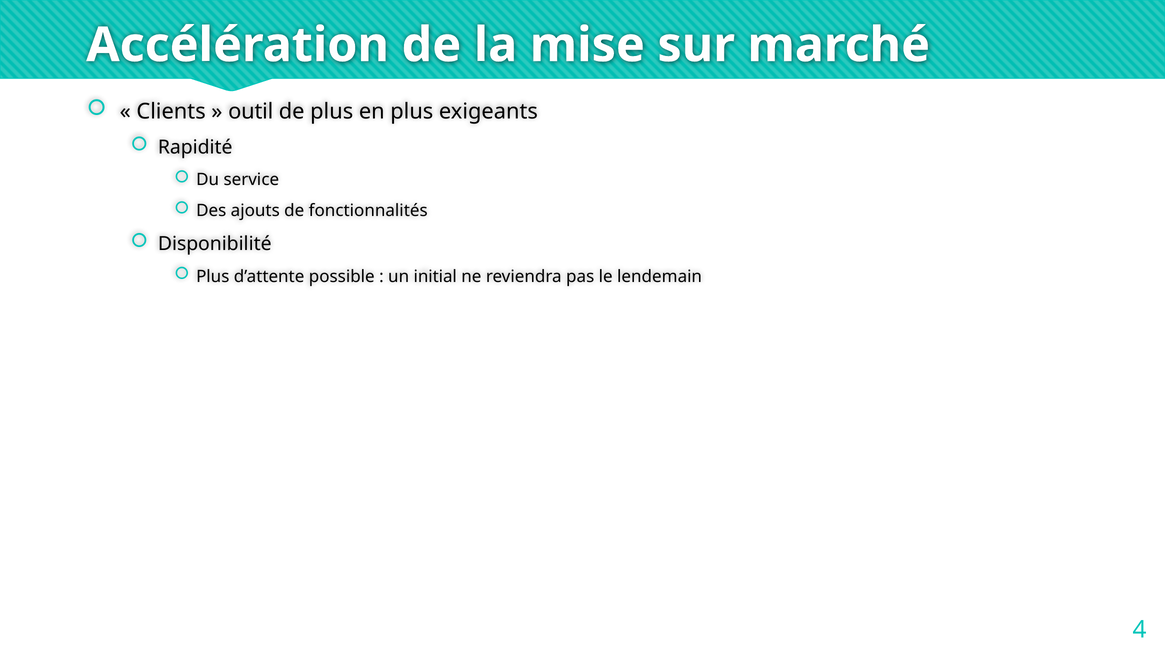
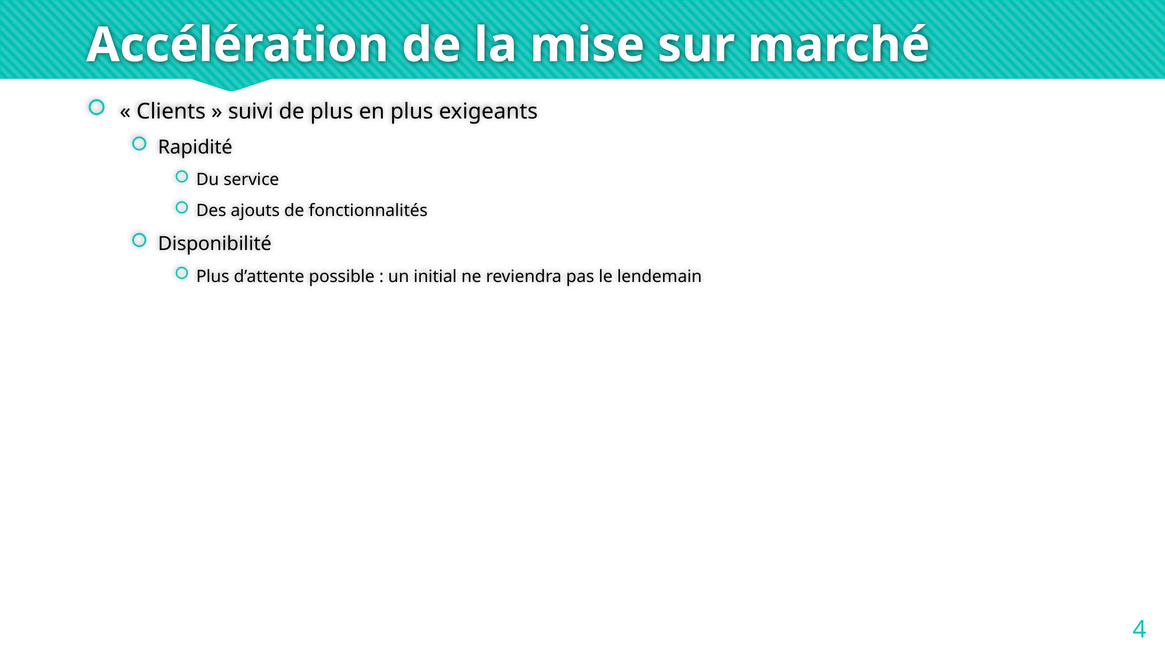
outil: outil -> suivi (251, 112)
